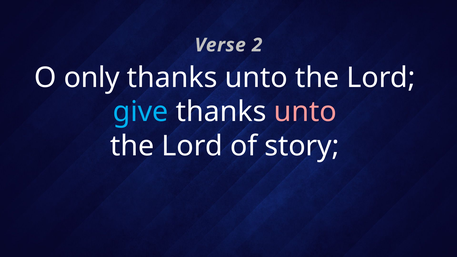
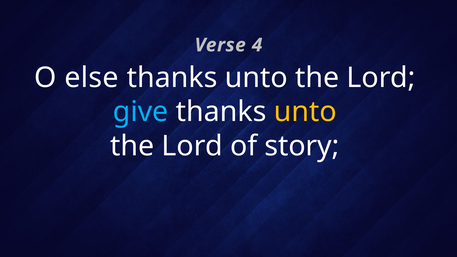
2: 2 -> 4 (257, 45)
only: only -> else (92, 78)
unto colour: pink -> yellow (305, 112)
